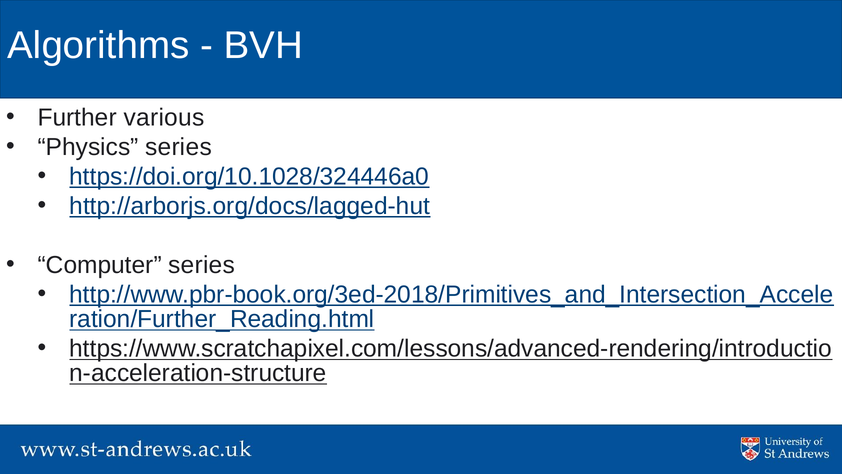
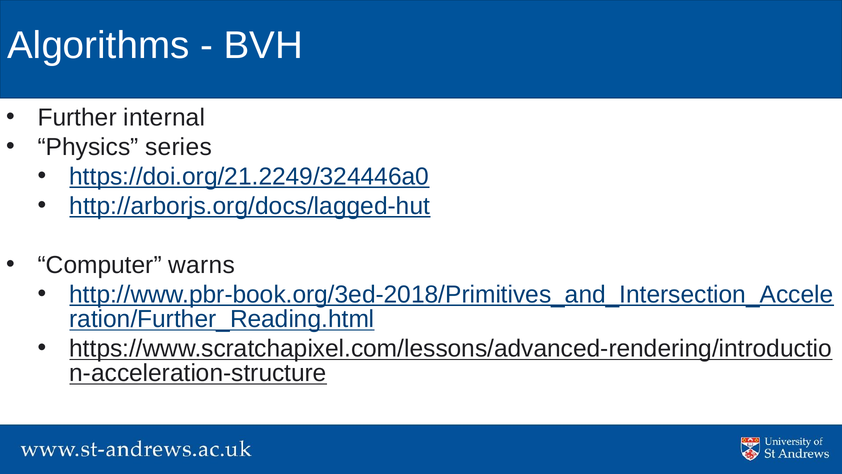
various: various -> internal (164, 117)
https://doi.org/10.1028/324446a0: https://doi.org/10.1028/324446a0 -> https://doi.org/21.2249/324446a0 (249, 176)
Computer series: series -> warns (202, 265)
